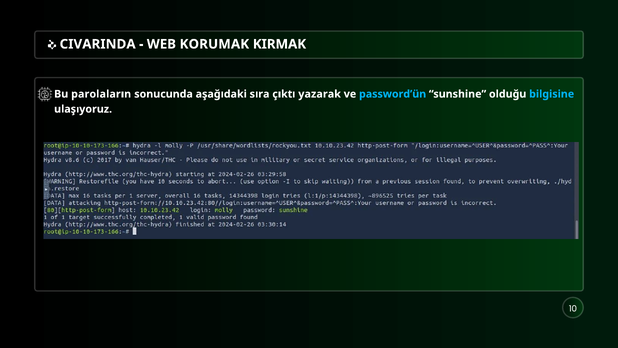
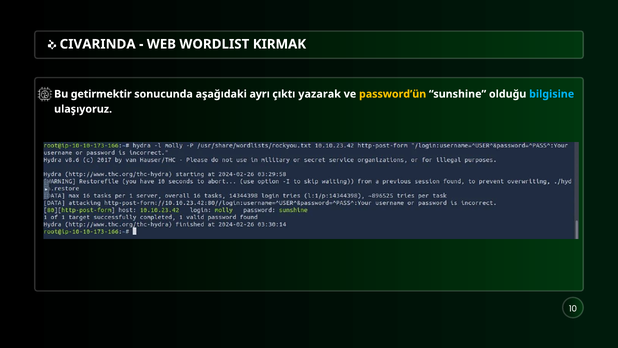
KORUMAK: KORUMAK -> WORDLIST (214, 44)
parolaların: parolaların -> getirmektir (101, 94)
sıra: sıra -> ayrı (260, 94)
password’ün colour: light blue -> yellow (393, 94)
